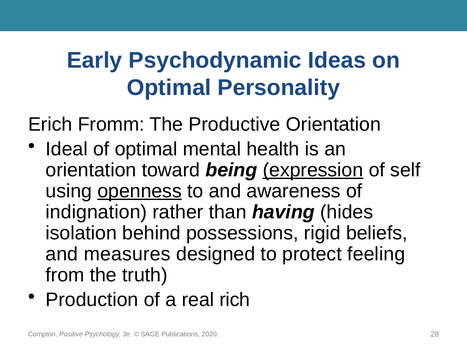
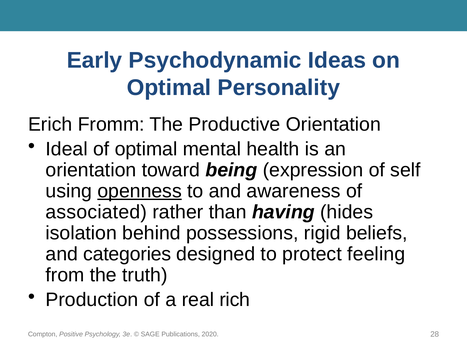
expression underline: present -> none (313, 170)
indignation: indignation -> associated (96, 212)
measures: measures -> categories (127, 254)
